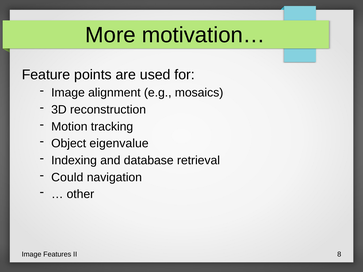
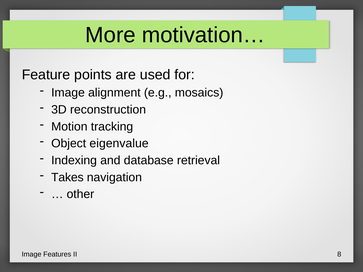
Could: Could -> Takes (67, 177)
